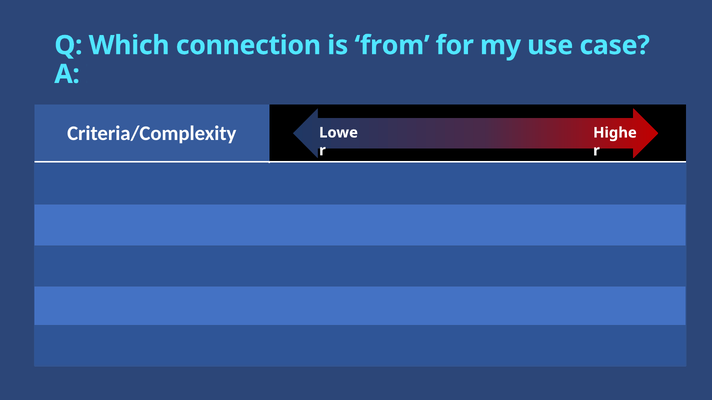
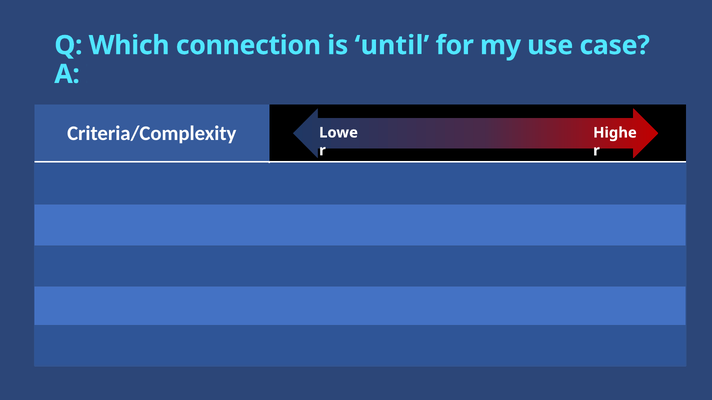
from: from -> until (392, 45)
